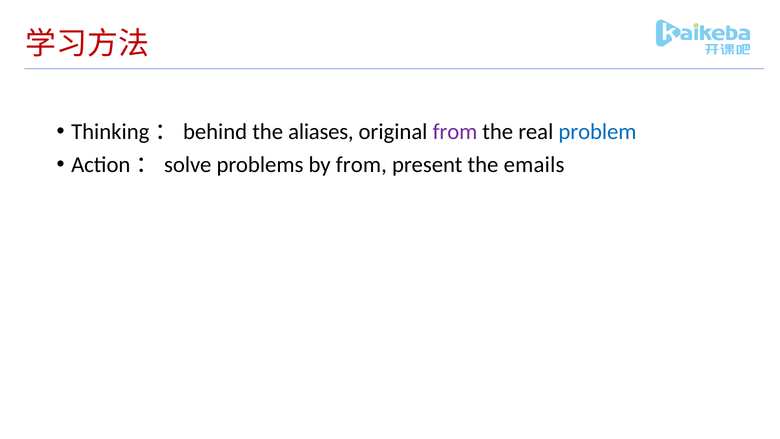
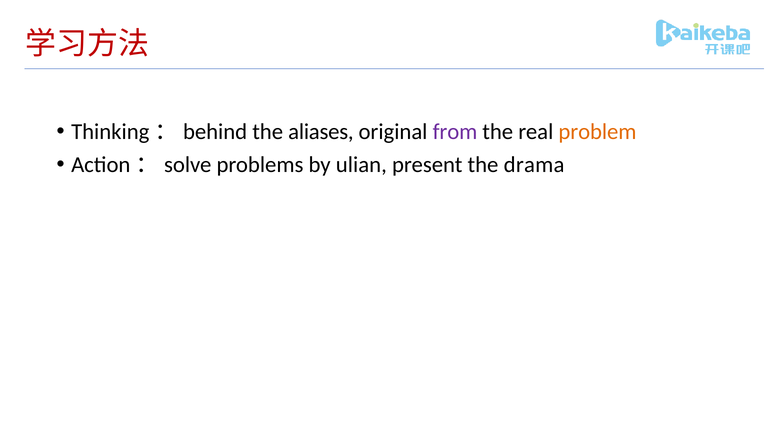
problem colour: blue -> orange (597, 132)
by from: from -> ulian (361, 164)
emails: emails -> drama (534, 164)
